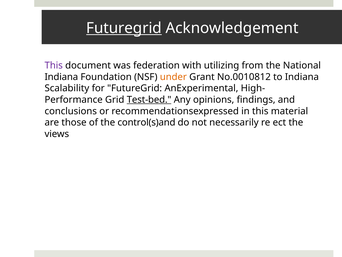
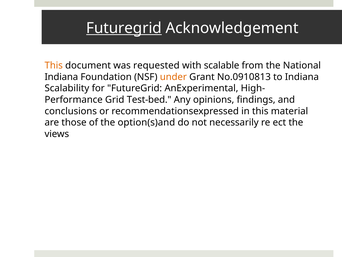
This colour: purple -> orange (54, 65)
federation: federation -> requested (156, 65)
utilizing: utilizing -> scalable (222, 65)
No.0010812: No.0010812 -> No.0910813 (244, 77)
Test-bed underline: present -> none (149, 100)
control(s)and: control(s)and -> option(s)and (146, 122)
